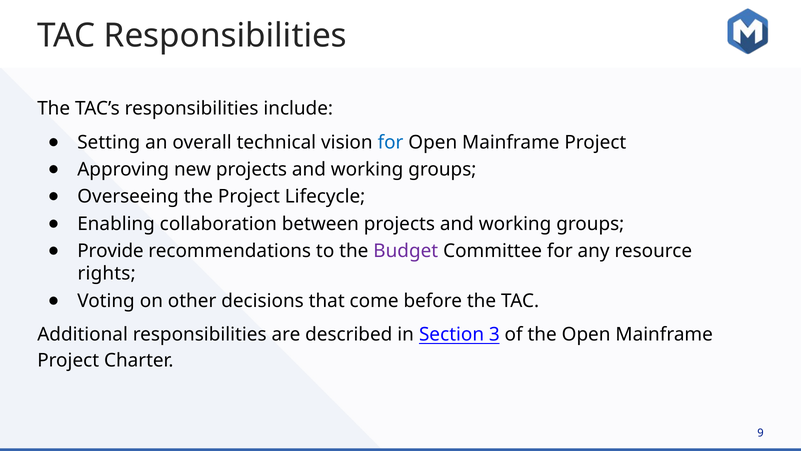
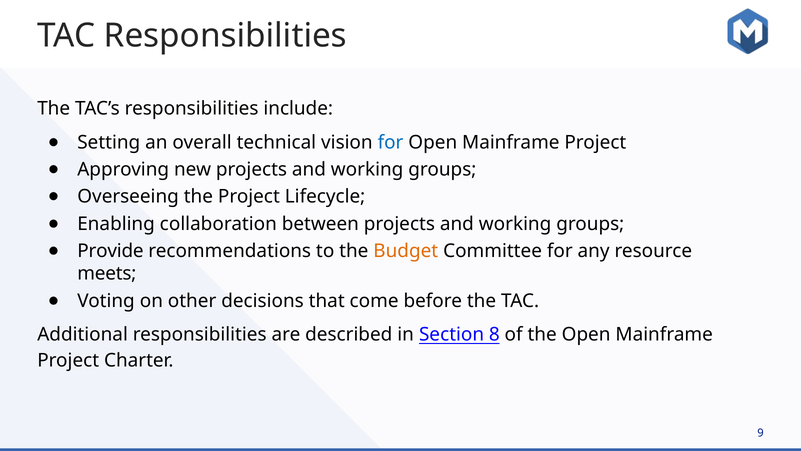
Budget colour: purple -> orange (406, 251)
rights: rights -> meets (107, 273)
3: 3 -> 8 (494, 334)
